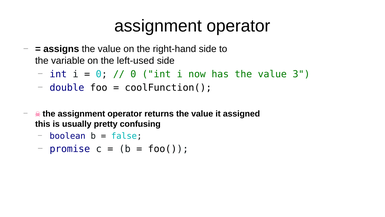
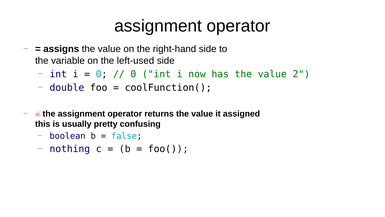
3: 3 -> 2 (301, 74)
promise: promise -> nothing (70, 149)
